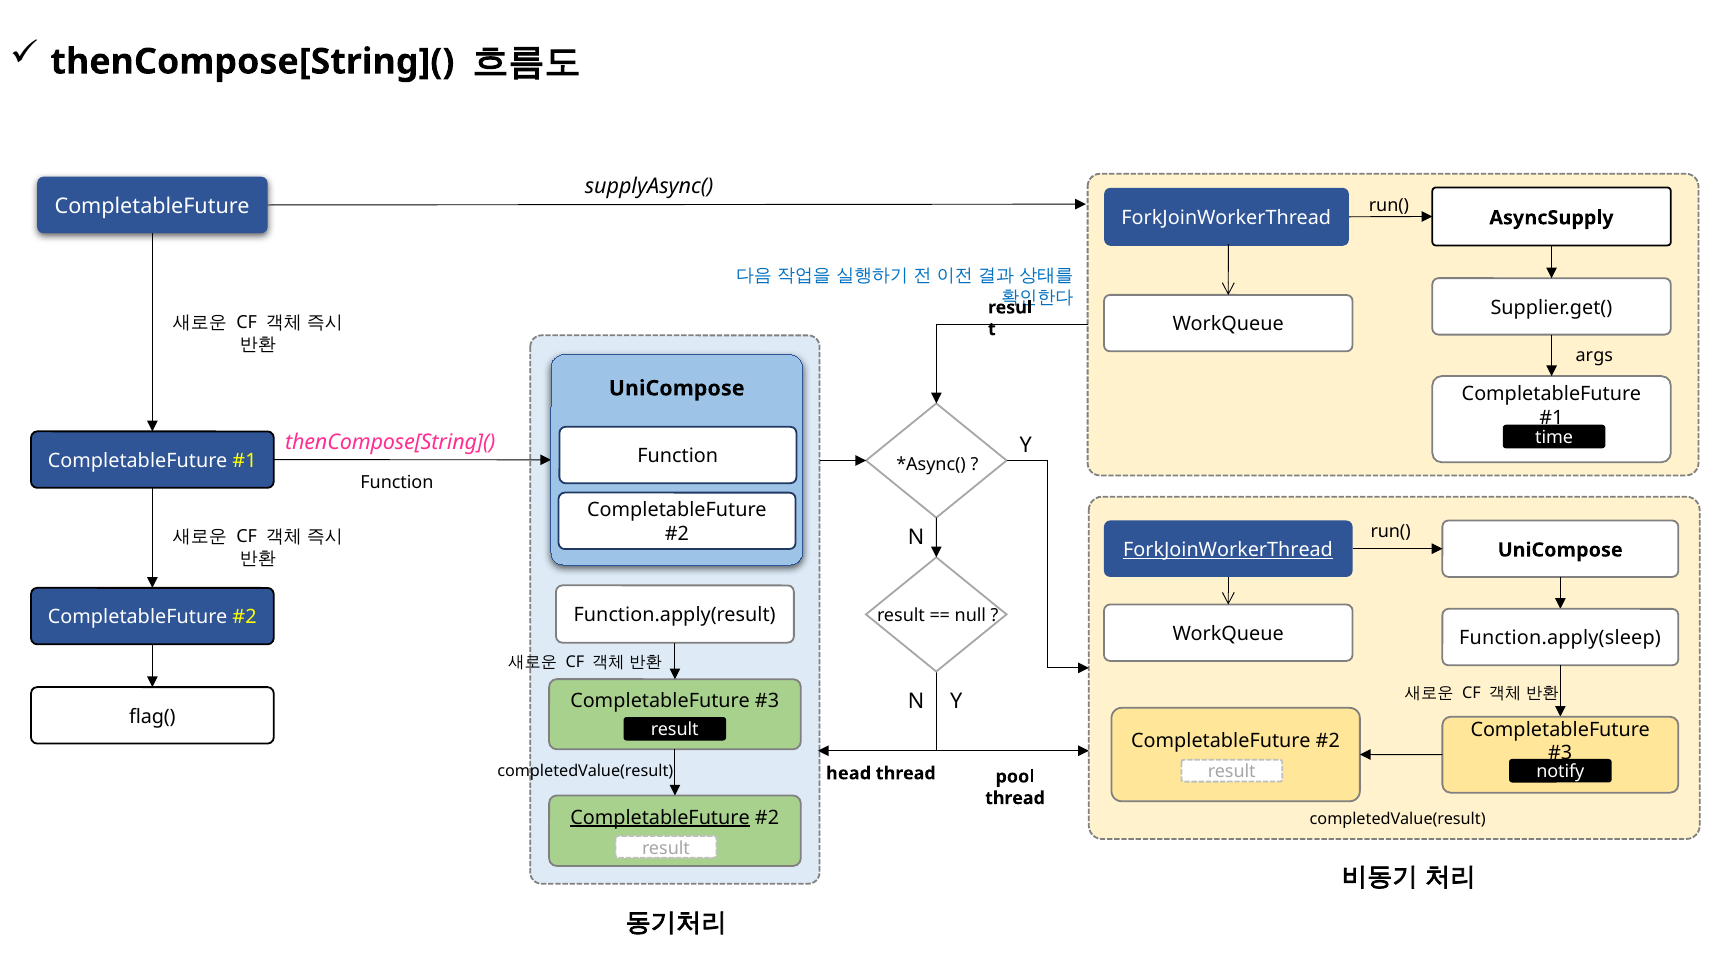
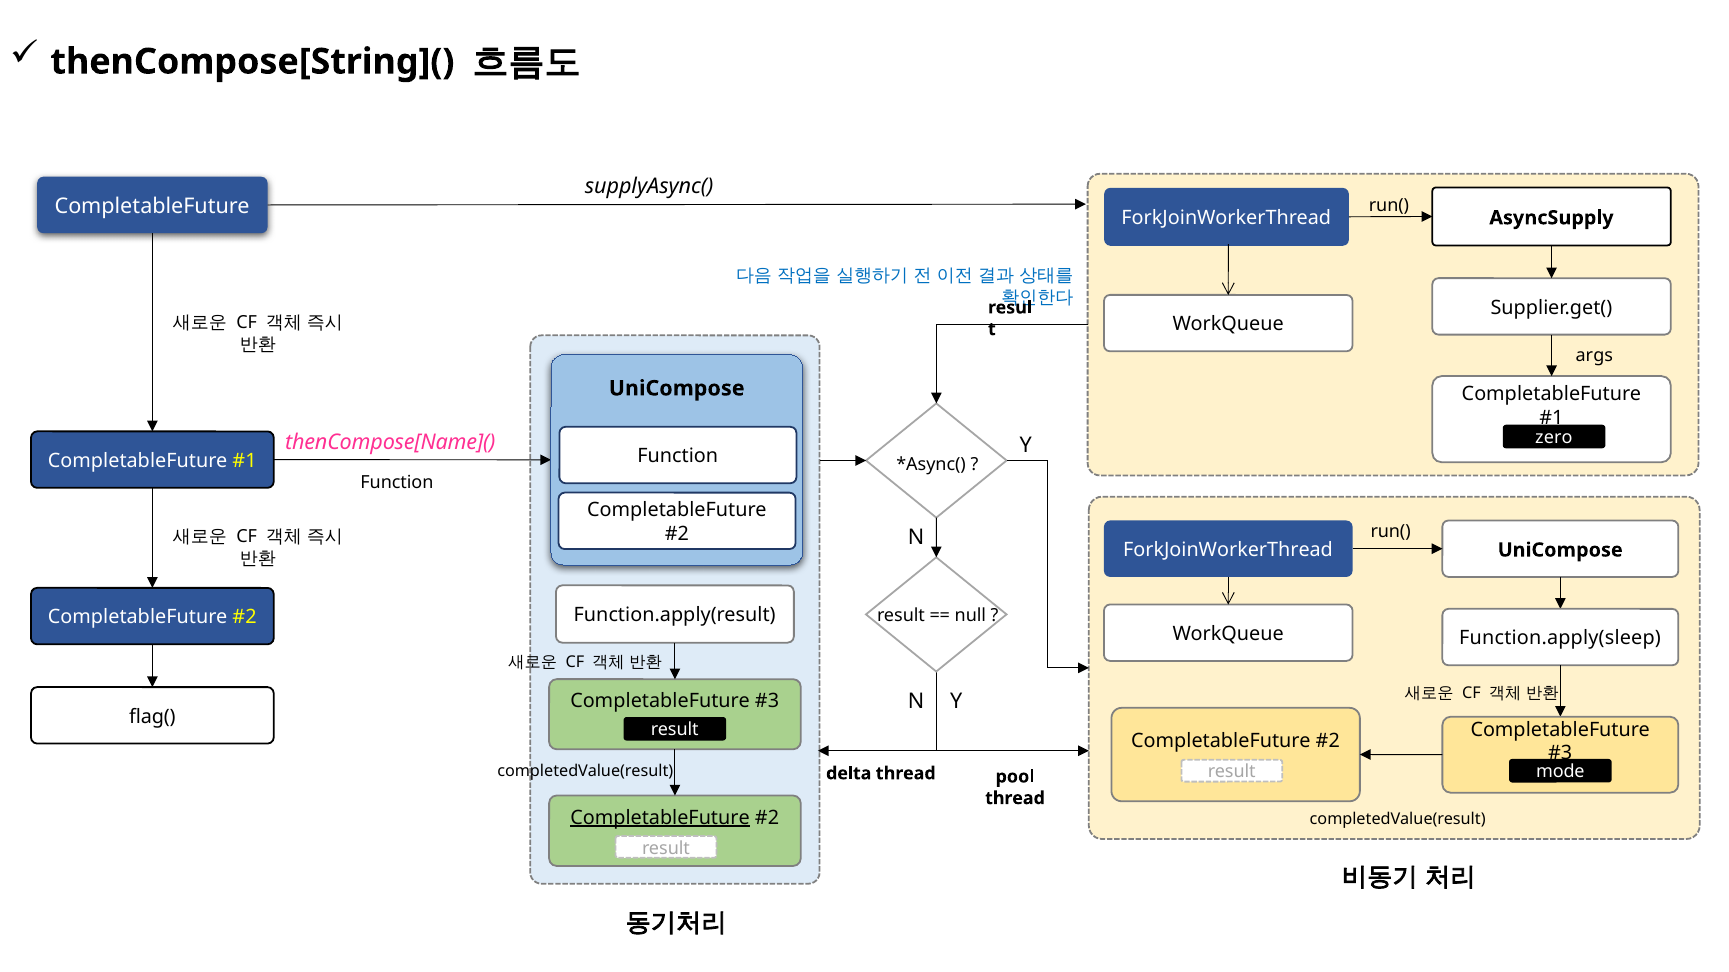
time: time -> zero (1554, 438)
thenCompose[String](: thenCompose[String]( -> thenCompose[Name]( (390, 443)
ForkJoinWorkerThread underline: present -> none (1228, 550)
notify: notify -> mode (1560, 772)
head: head -> delta (849, 774)
